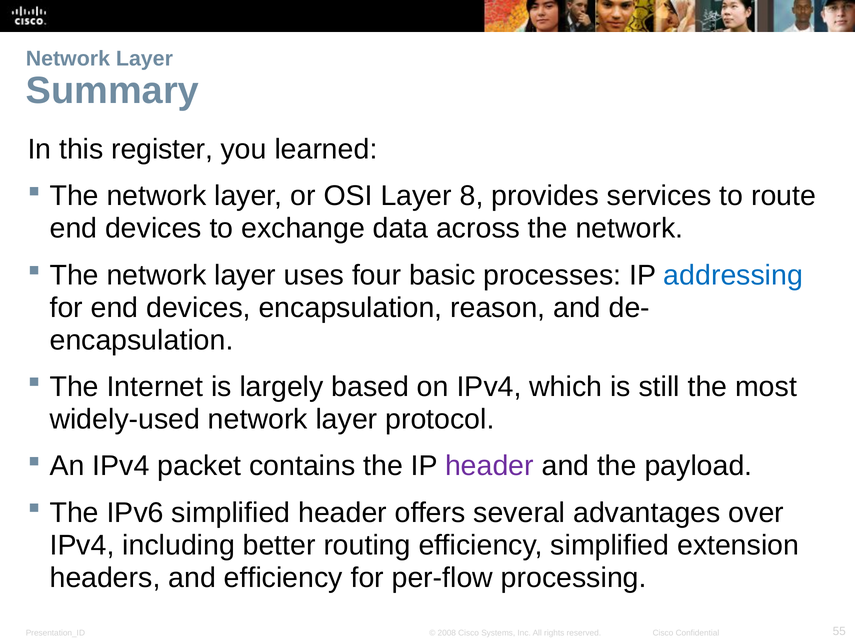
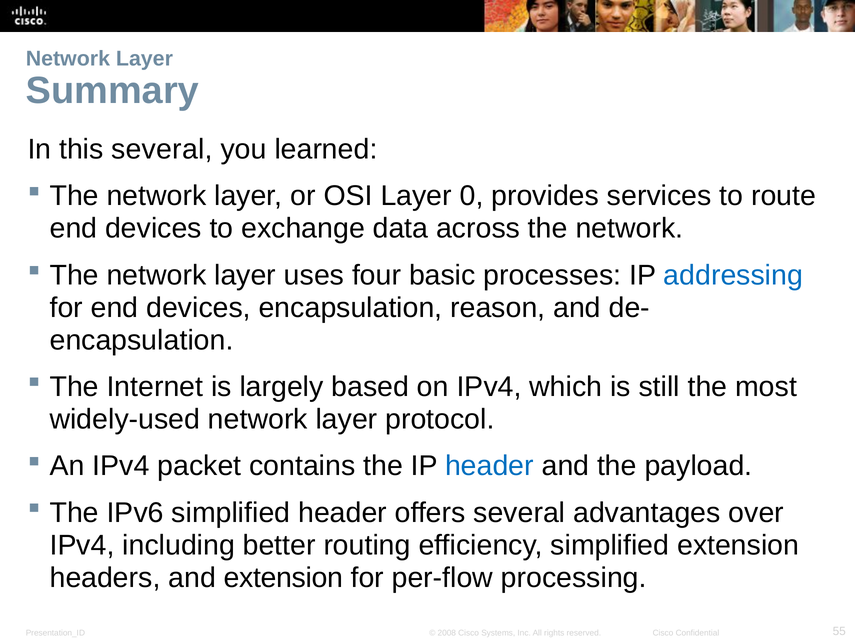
this register: register -> several (162, 149)
8: 8 -> 0 (472, 196)
header colour: purple -> blue (489, 466)
and efficiency: efficiency -> extension (283, 578)
